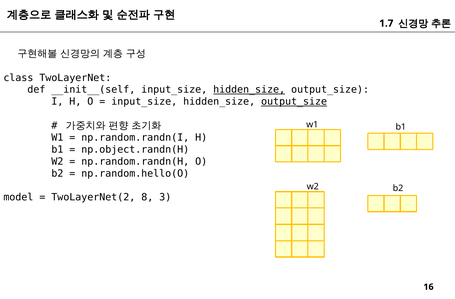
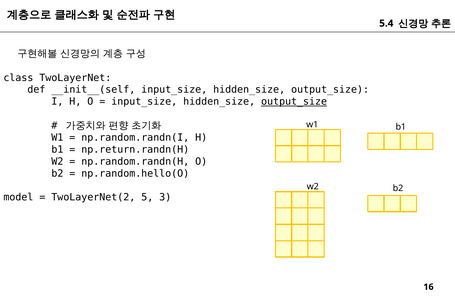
1.7: 1.7 -> 5.4 (386, 23)
hidden_size underline: present -> none (249, 90)
np.object.randn(H: np.object.randn(H -> np.return.randn(H (135, 149)
8: 8 -> 5 (147, 197)
